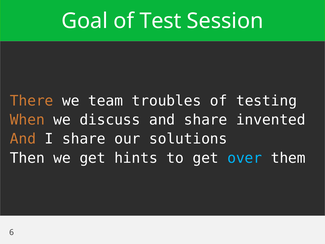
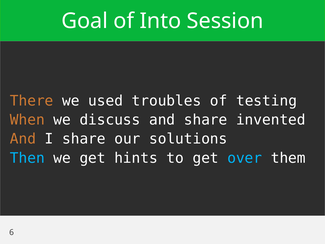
Test: Test -> Into (160, 21)
team: team -> used (106, 101)
Then colour: white -> light blue (27, 158)
